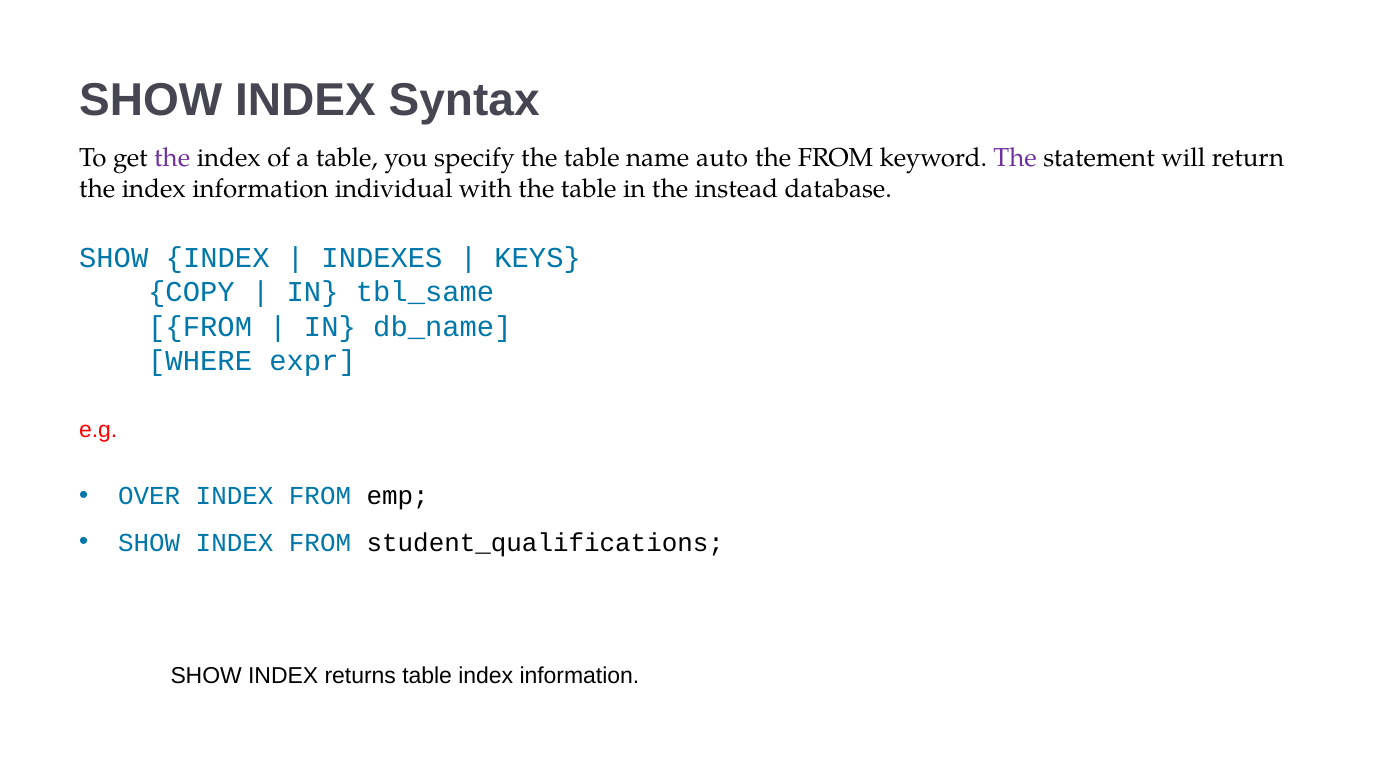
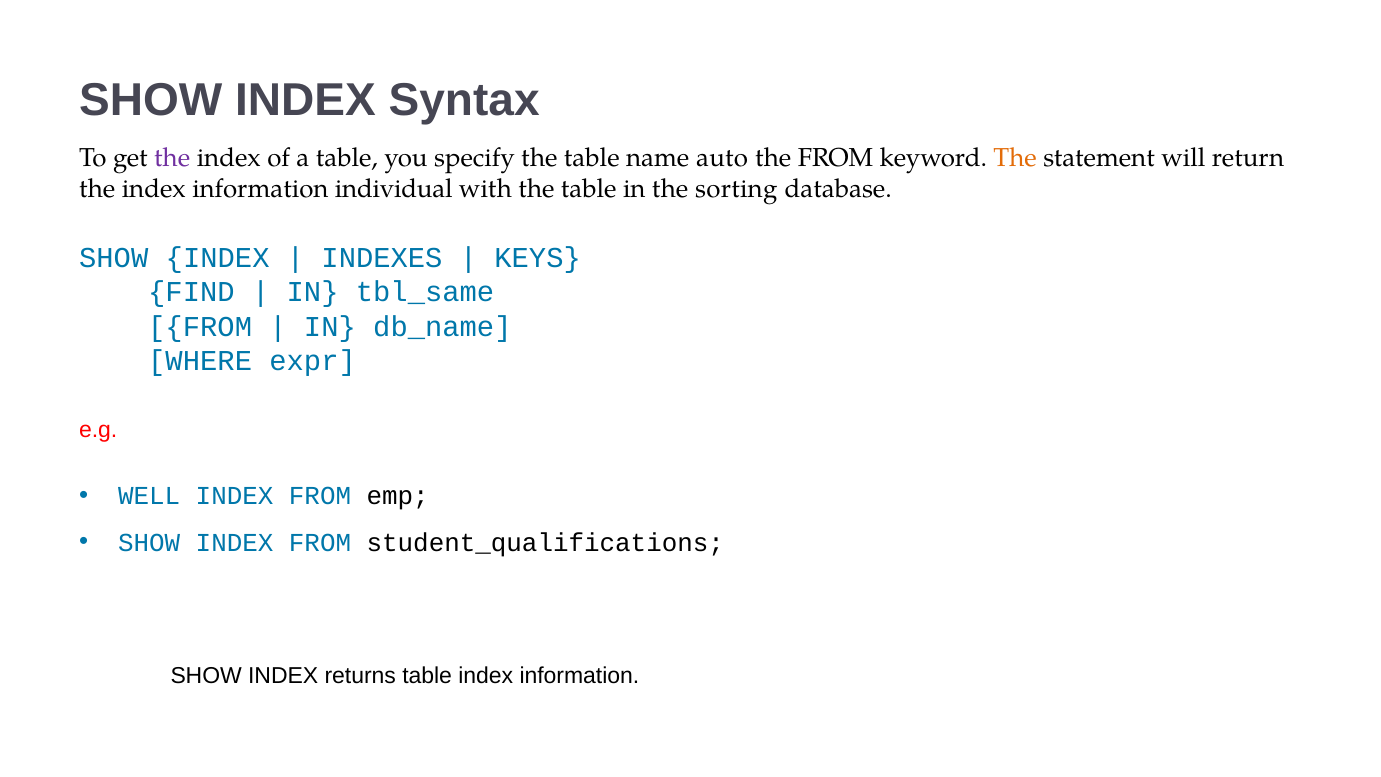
The colour: purple -> orange (1015, 158)
instead: instead -> sorting (736, 189)
COPY: COPY -> FIND (191, 292)
OVER: OVER -> WELL (149, 496)
